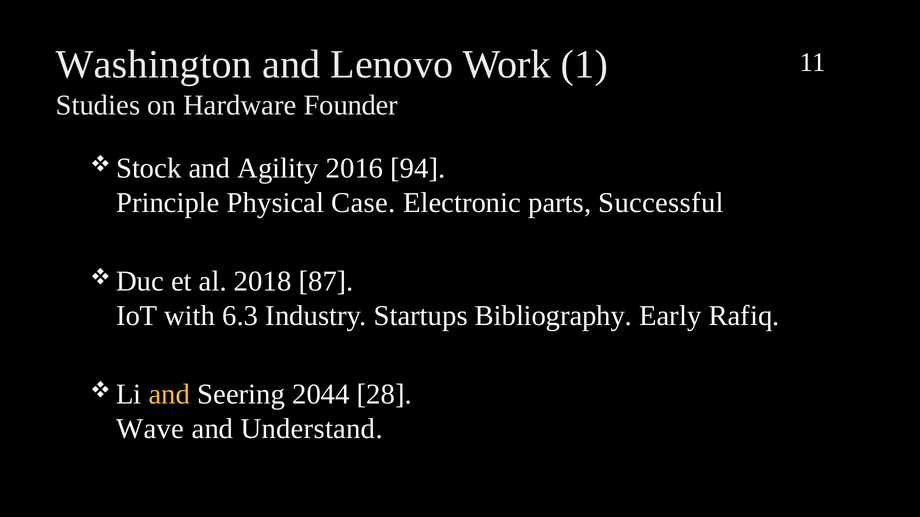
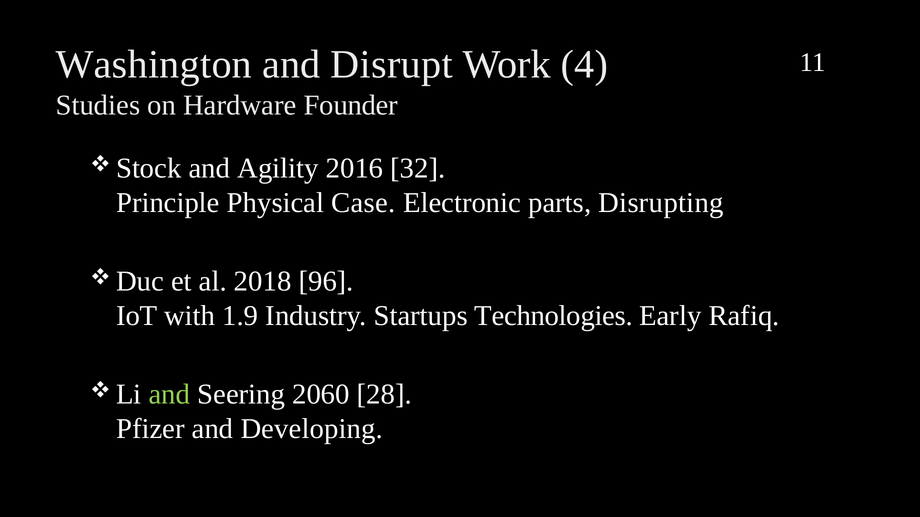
Lenovo: Lenovo -> Disrupt (392, 65)
1: 1 -> 4 (584, 65)
94: 94 -> 32 (418, 168)
Successful: Successful -> Disrupting (661, 203)
87: 87 -> 96 (326, 281)
6.3: 6.3 -> 1.9 (240, 316)
Bibliography: Bibliography -> Technologies (554, 316)
and colour: yellow -> light green (169, 395)
2044: 2044 -> 2060 (321, 395)
Wave: Wave -> Pfizer (150, 429)
Understand: Understand -> Developing (312, 429)
